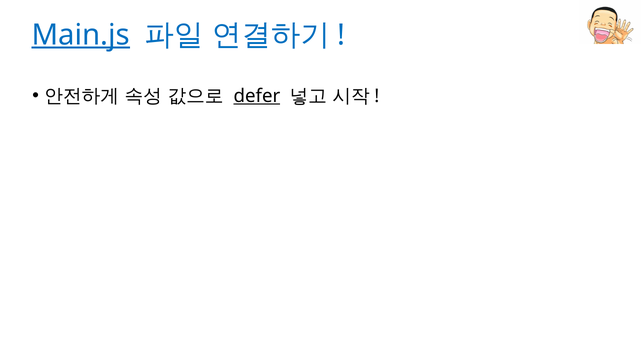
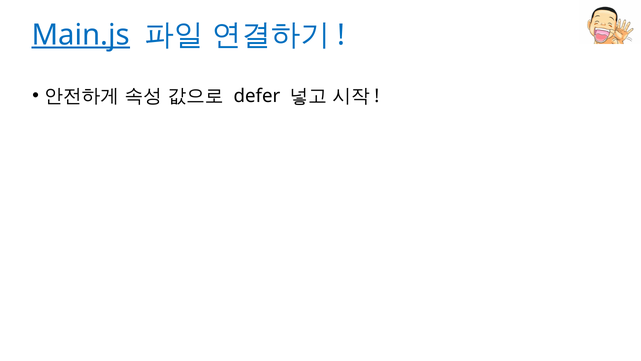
defer underline: present -> none (257, 96)
